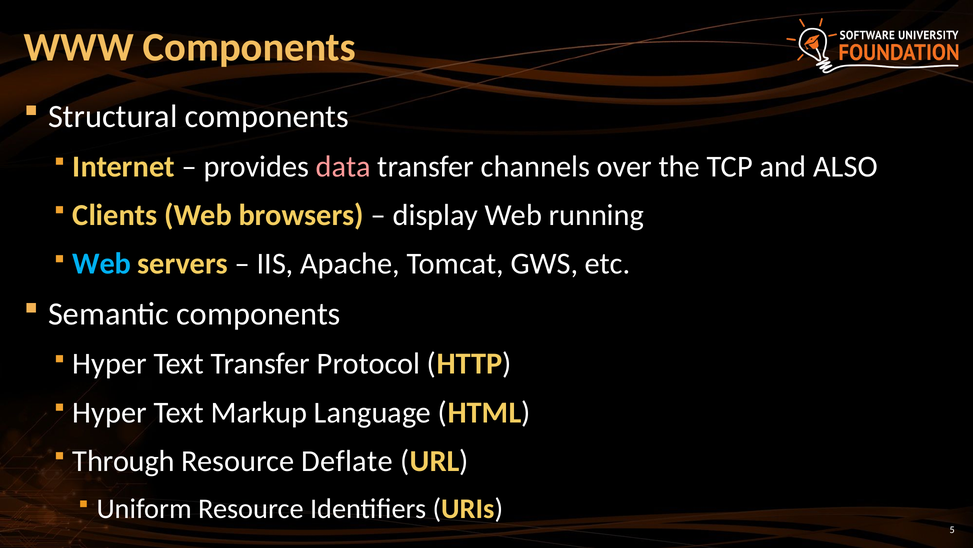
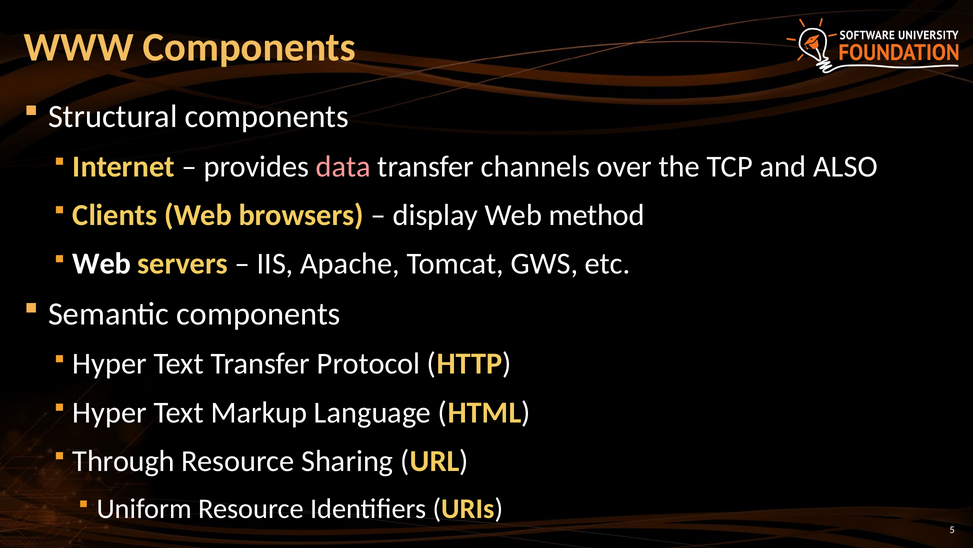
running: running -> method (597, 215)
Web colour: light blue -> white (102, 264)
Deflate: Deflate -> Sharing (347, 461)
